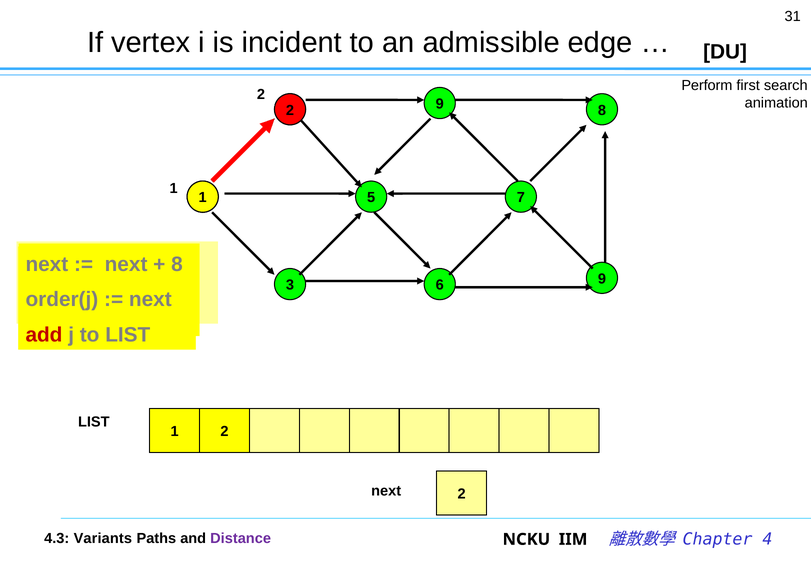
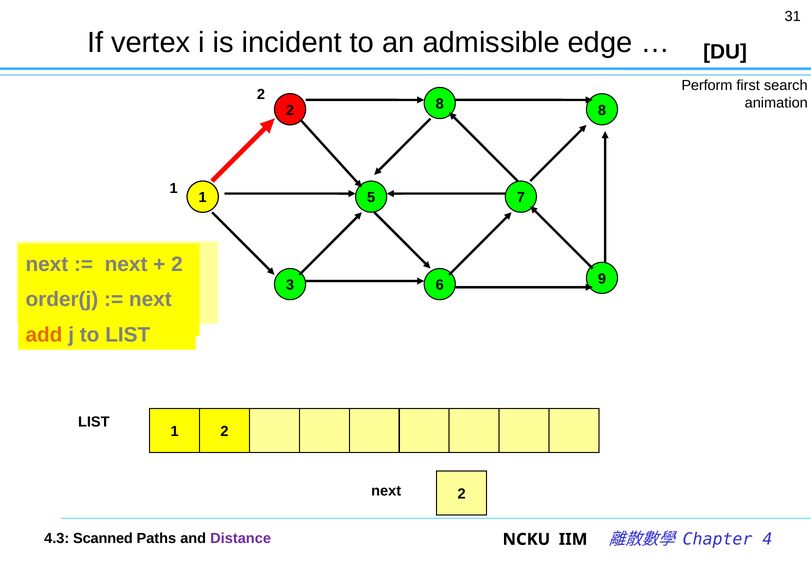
9: 9 -> 8 (440, 104)
8: 8 -> 2 (177, 264)
add colour: red -> orange (44, 335)
Variants: Variants -> Scanned (103, 538)
